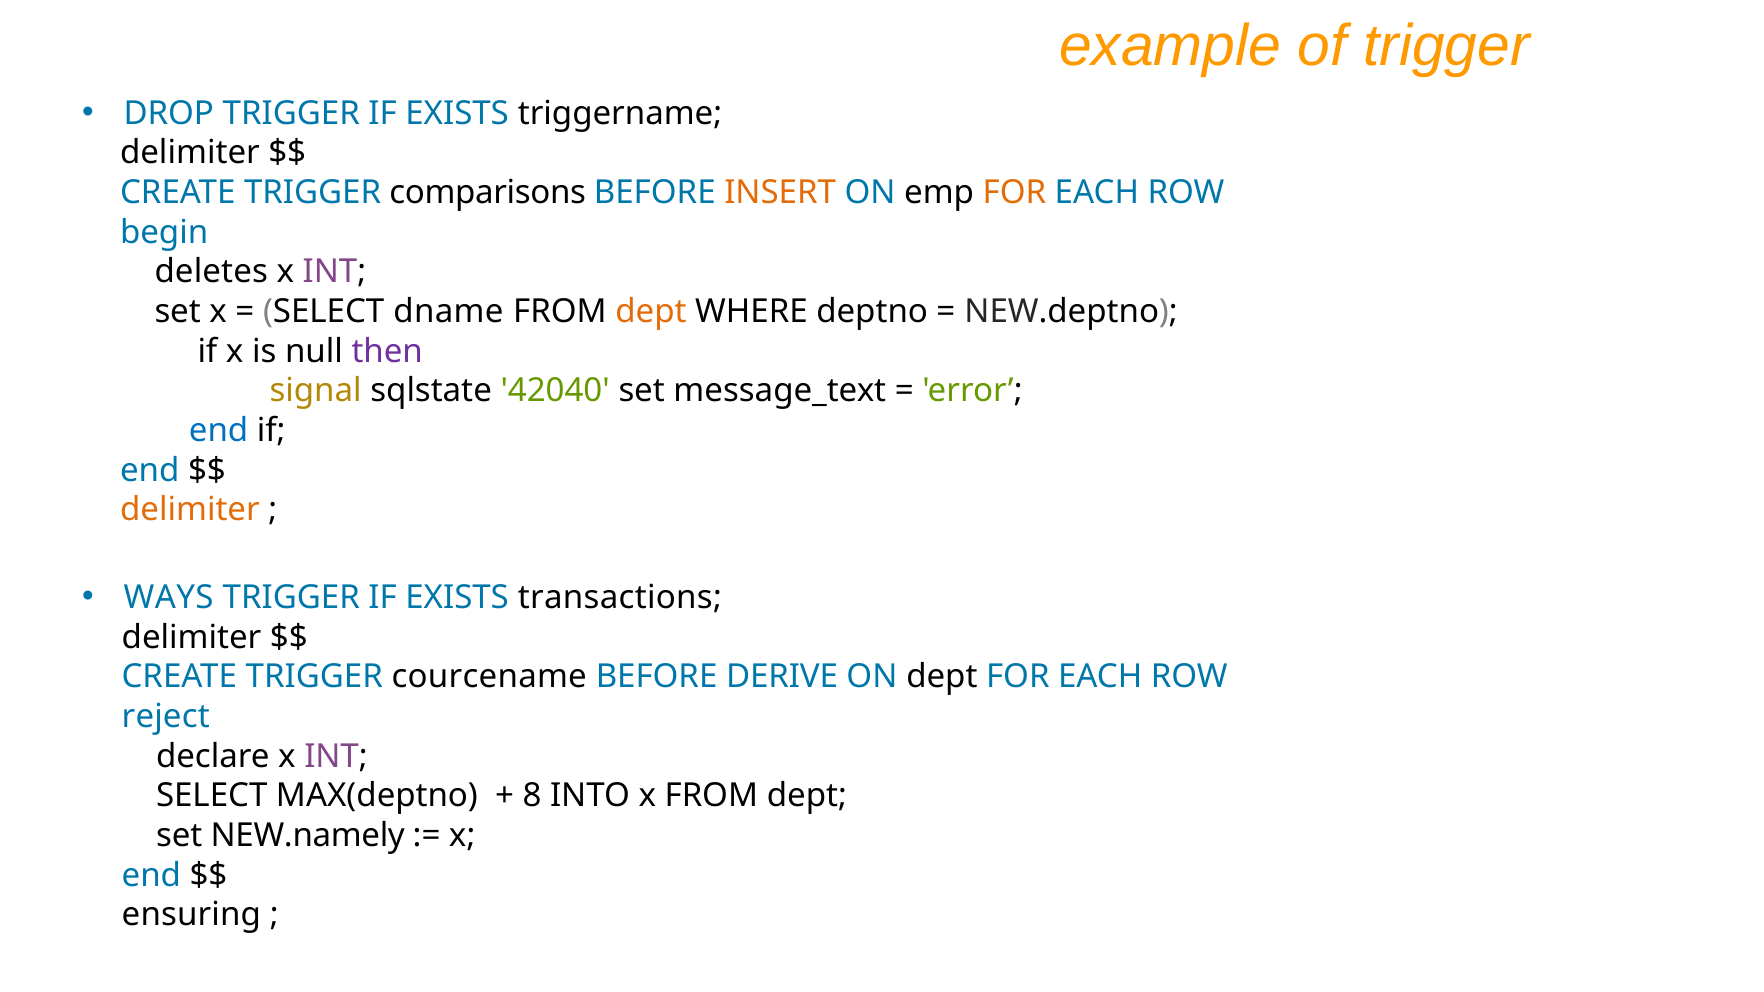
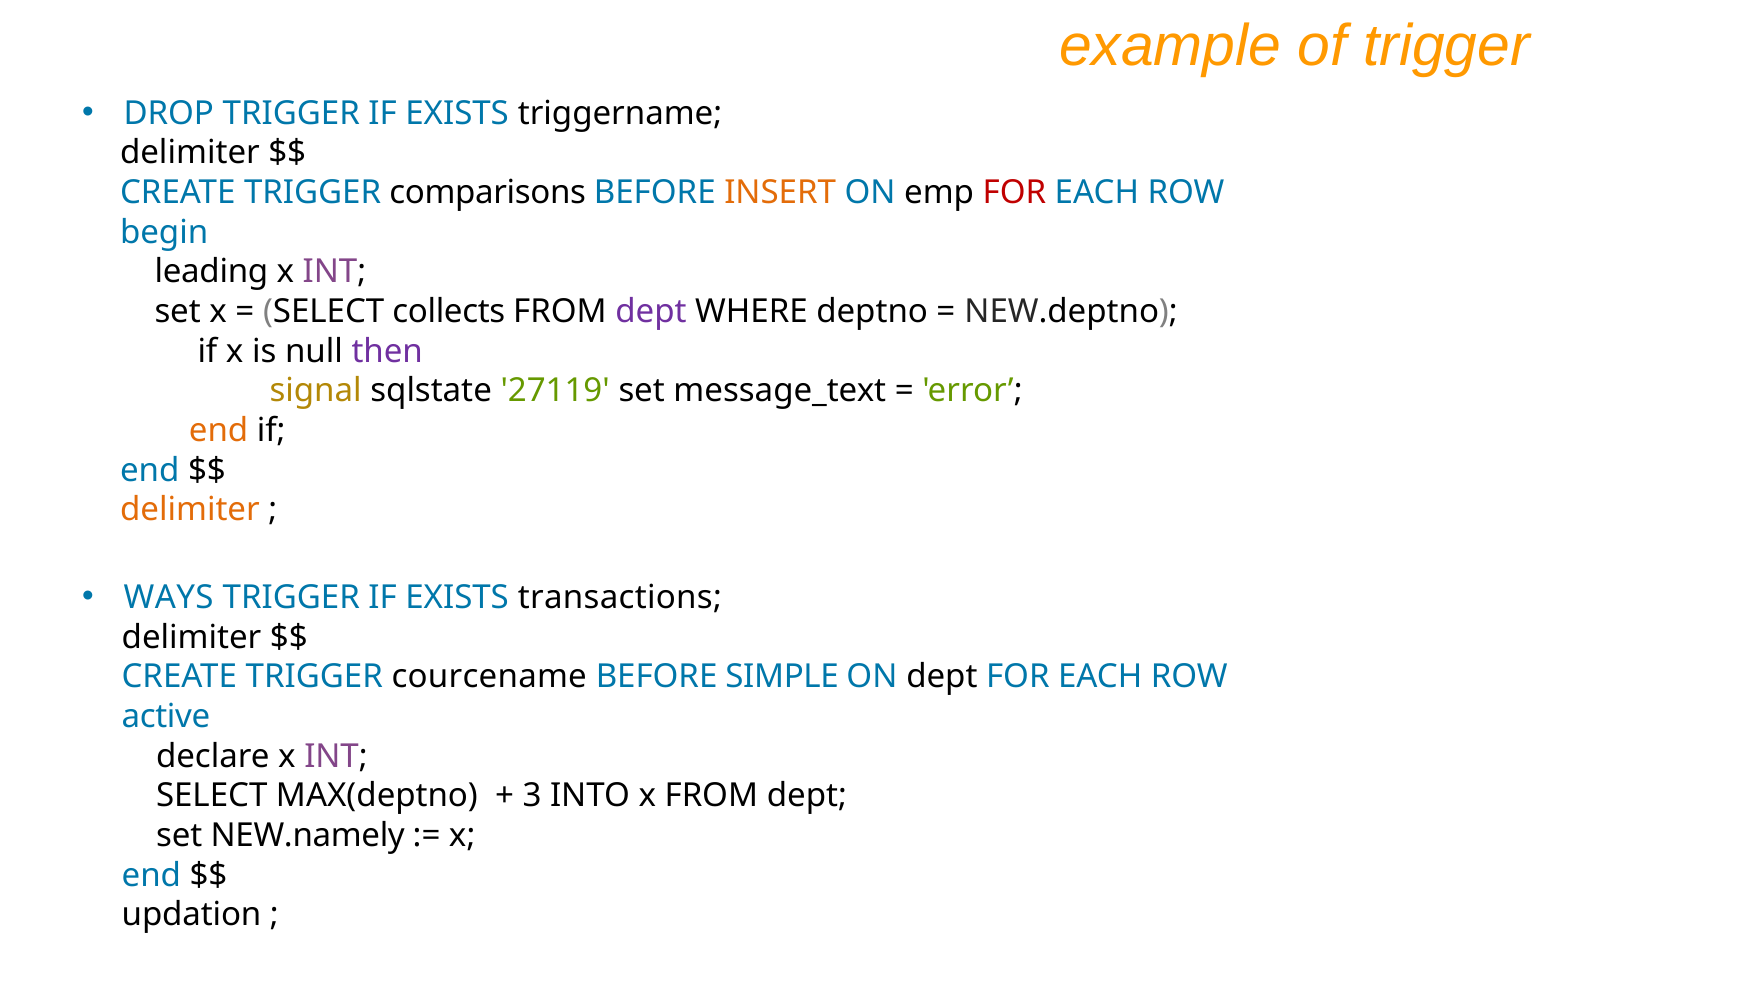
FOR colour: orange -> red (1014, 193)
deletes: deletes -> leading (211, 272)
dname: dname -> collects (449, 312)
dept colour: orange -> purple (651, 312)
42040: 42040 -> 27119 (555, 391)
end colour: blue -> orange (219, 431)
DERIVE: DERIVE -> SIMPLE (782, 677)
reject: reject -> active (166, 717)
8: 8 -> 3 (532, 796)
ensuring: ensuring -> updation (192, 915)
